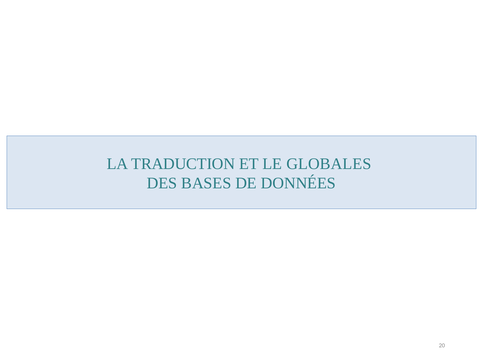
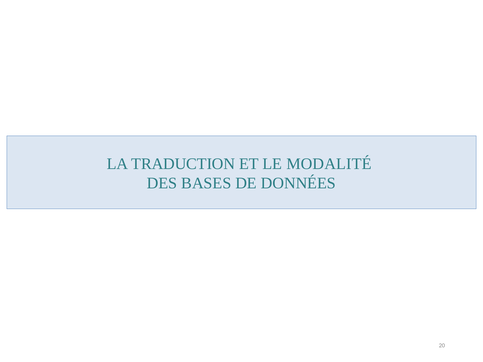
GLOBALES: GLOBALES -> MODALITÉ (329, 164)
